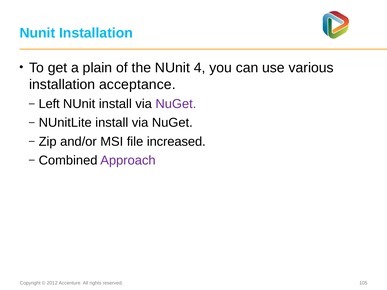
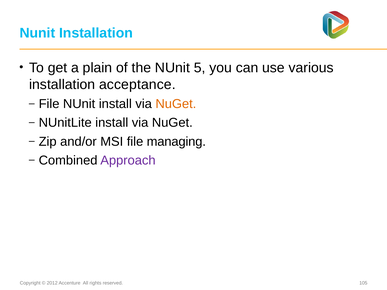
4: 4 -> 5 (200, 68)
Left: Left -> File (49, 104)
NuGet colour: purple -> orange (176, 104)
increased: increased -> managing (176, 142)
